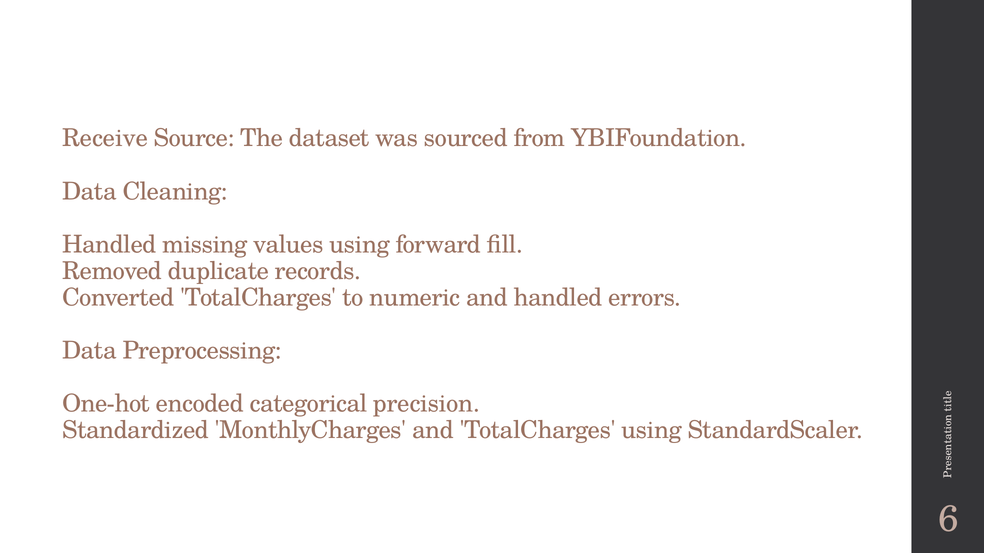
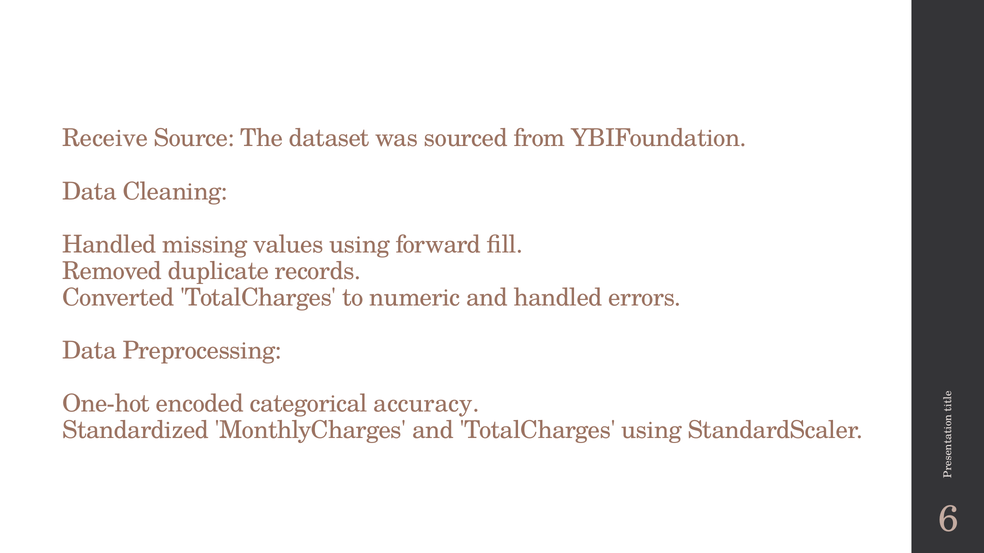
precision: precision -> accuracy (426, 404)
